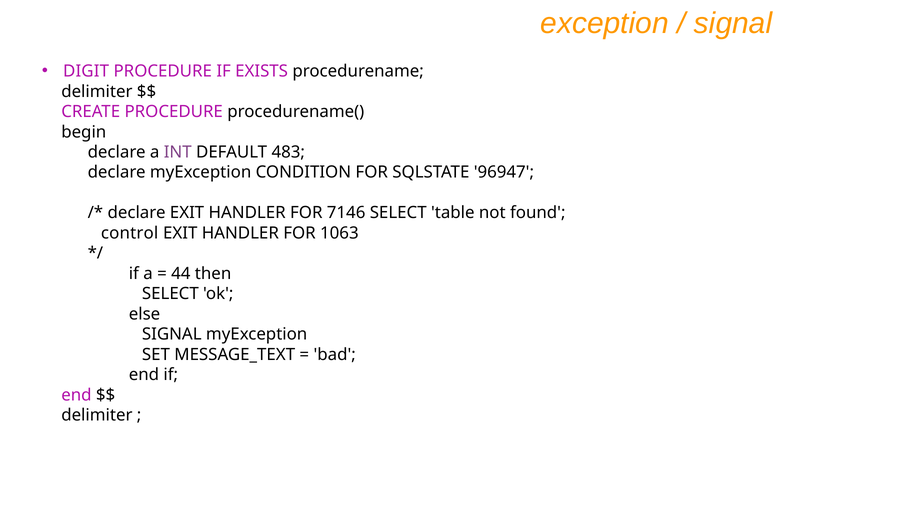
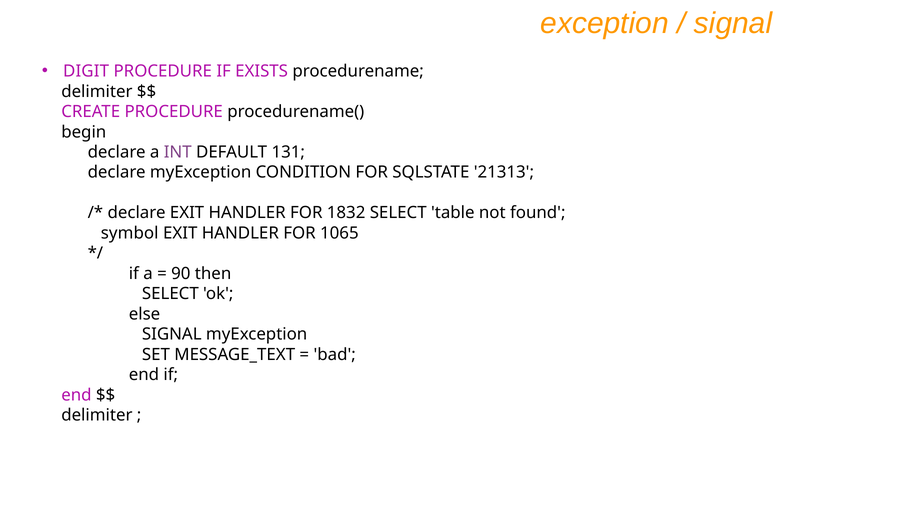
483: 483 -> 131 (288, 152)
96947: 96947 -> 21313 (504, 173)
7146: 7146 -> 1832 (346, 213)
control: control -> symbol (130, 233)
1063: 1063 -> 1065 (339, 233)
44: 44 -> 90 (181, 274)
